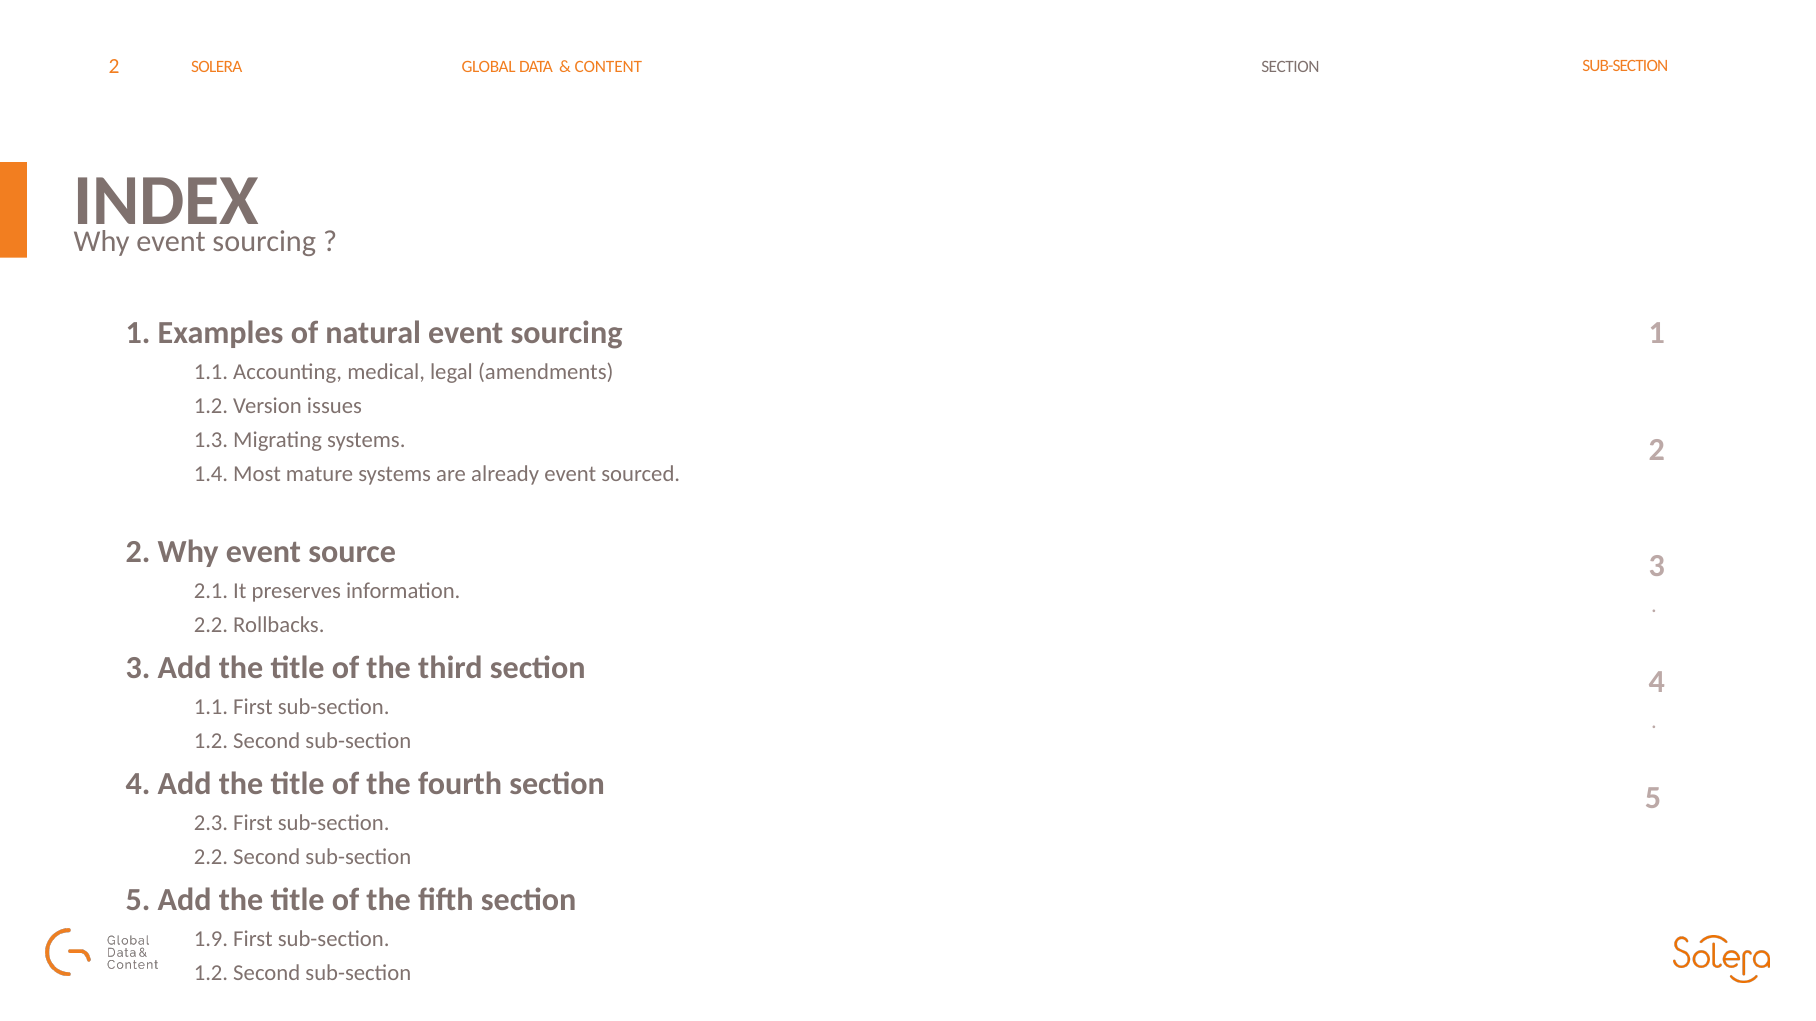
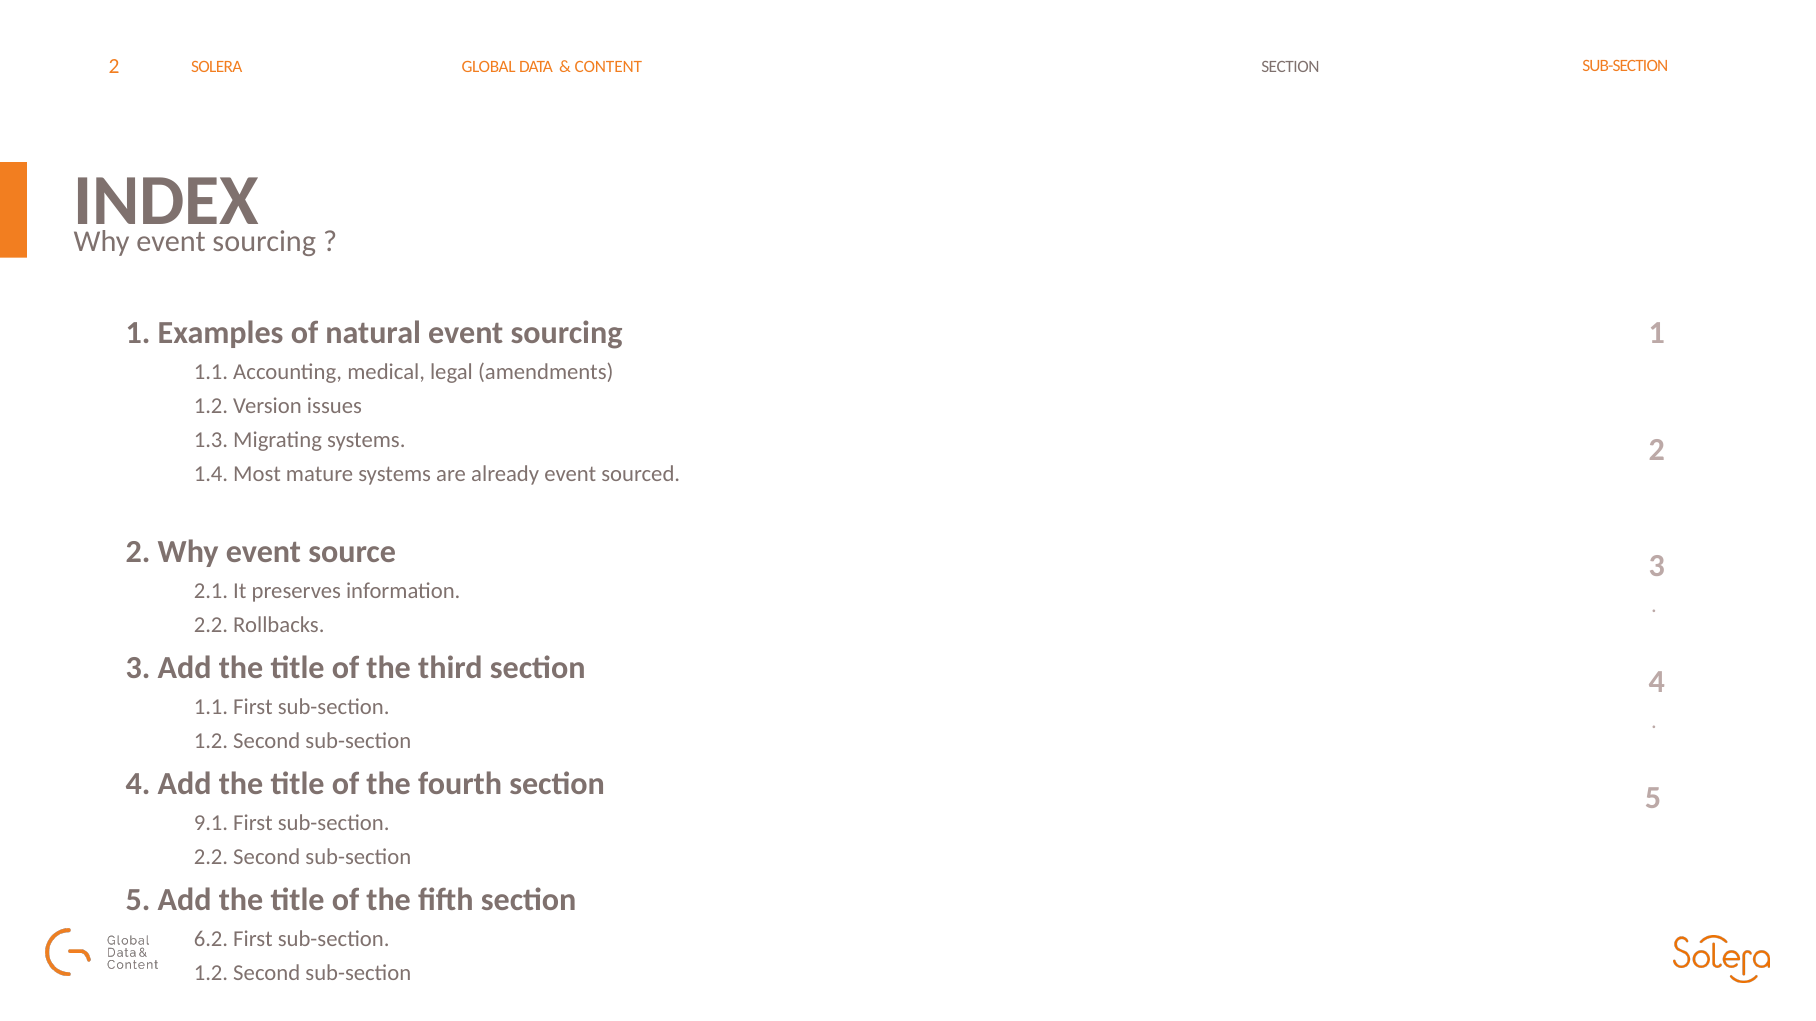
2.3: 2.3 -> 9.1 (211, 823)
1.9: 1.9 -> 6.2 (211, 940)
